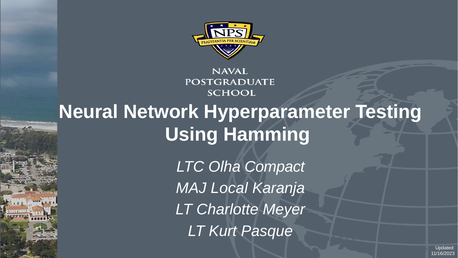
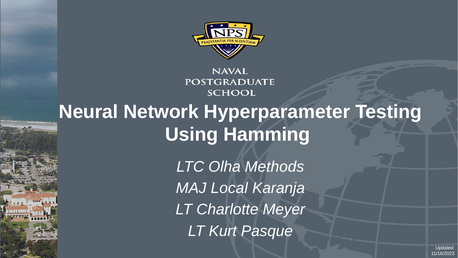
Compact: Compact -> Methods (275, 167)
